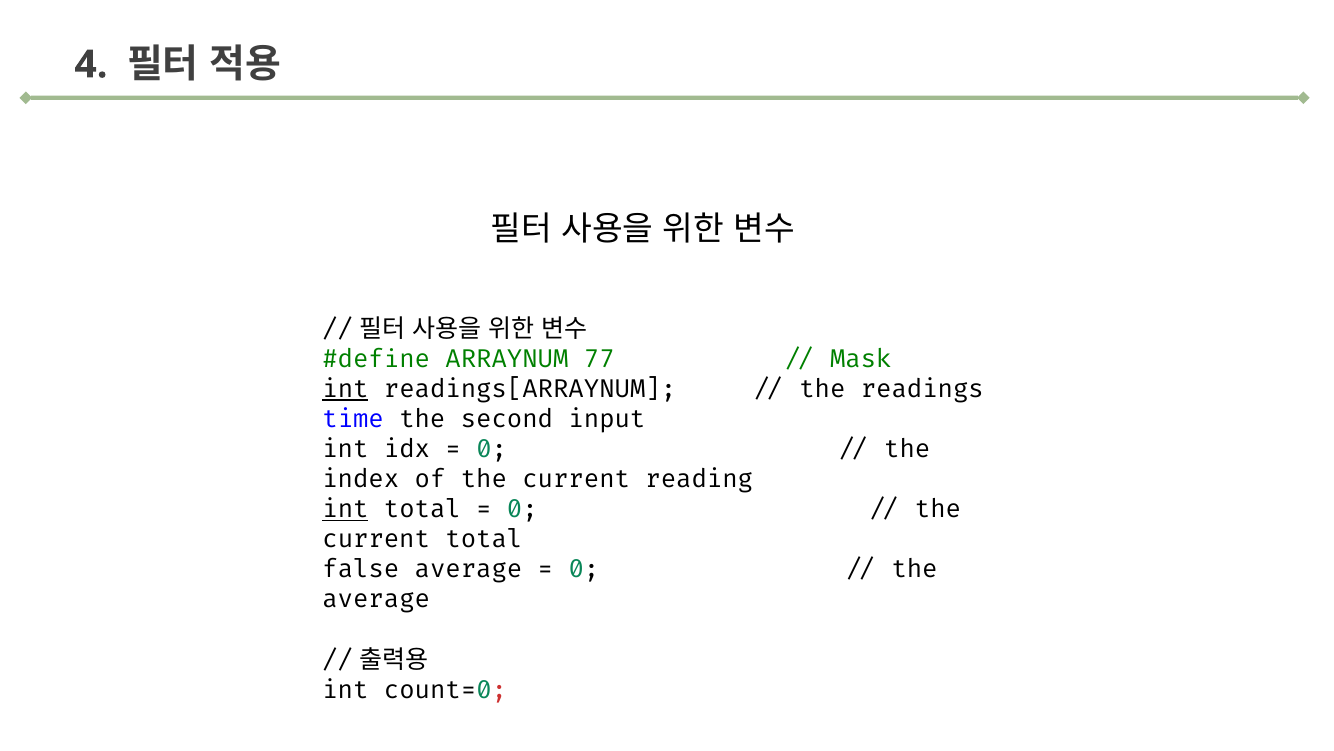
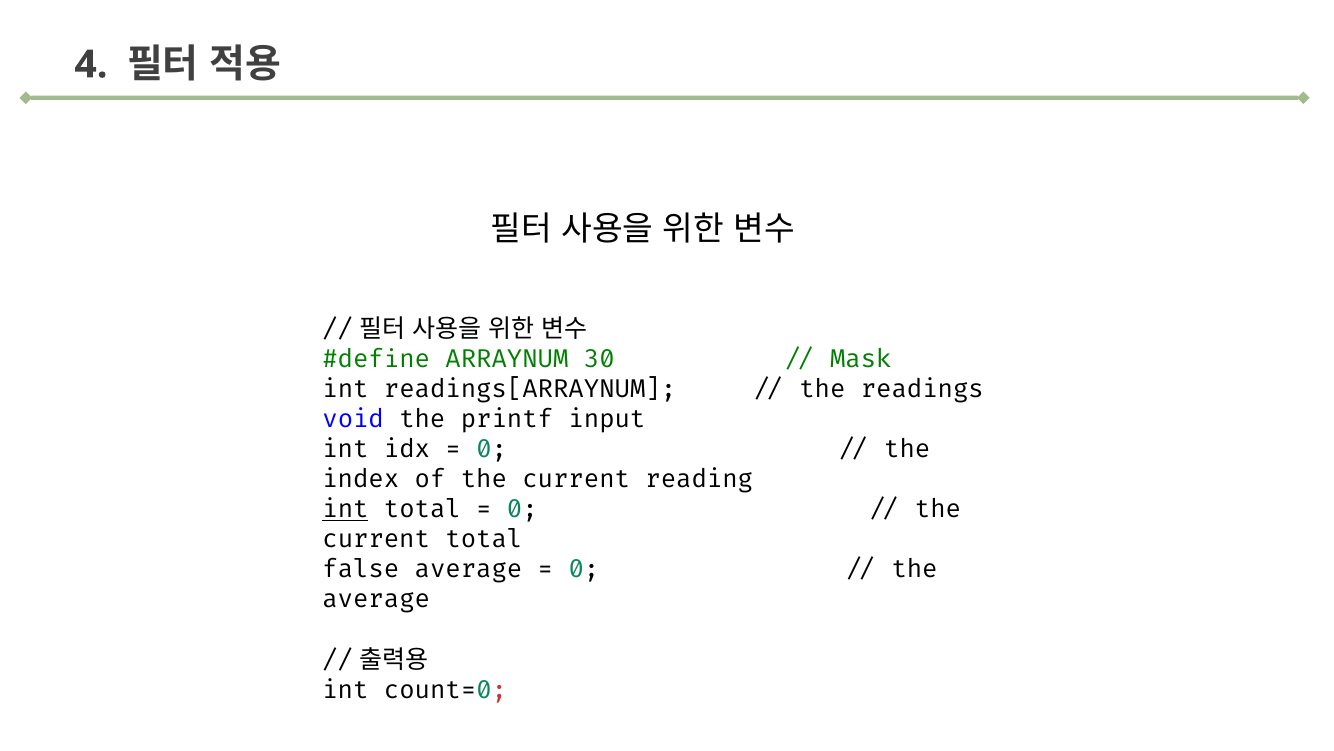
77: 77 -> 30 (599, 359)
int underline: present -> none (345, 389)
time: time -> void (353, 419)
second: second -> printf (507, 419)
